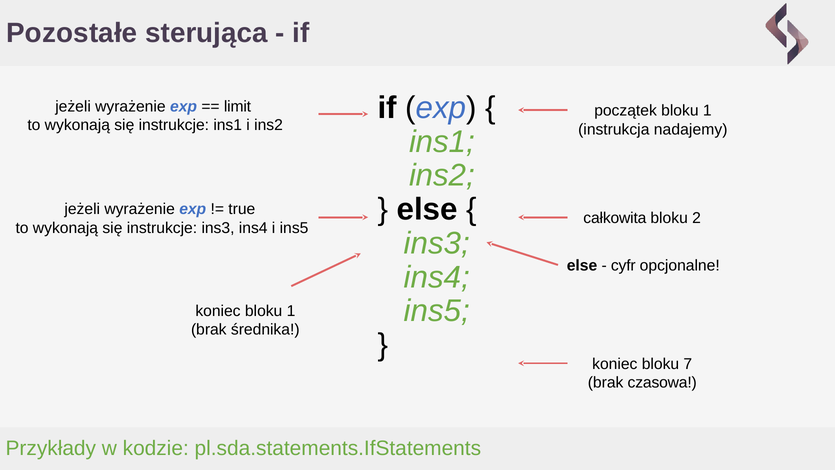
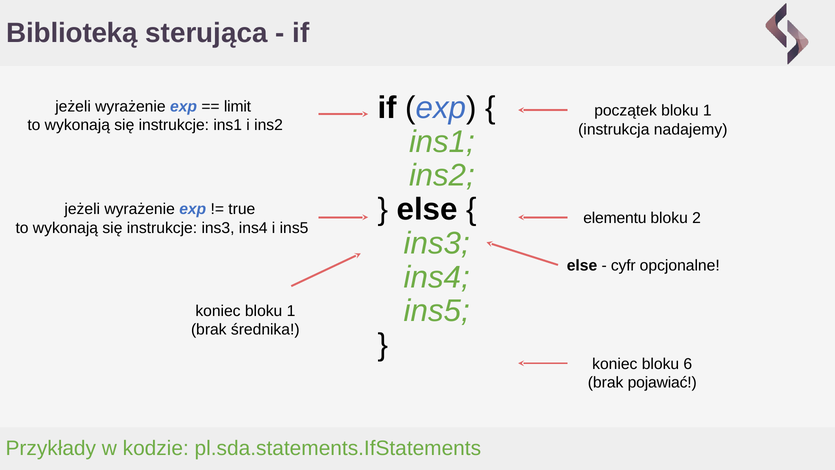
Pozostałe: Pozostałe -> Biblioteką (72, 33)
całkowita: całkowita -> elementu (615, 218)
7: 7 -> 6 (688, 364)
czasowa: czasowa -> pojawiać (662, 382)
